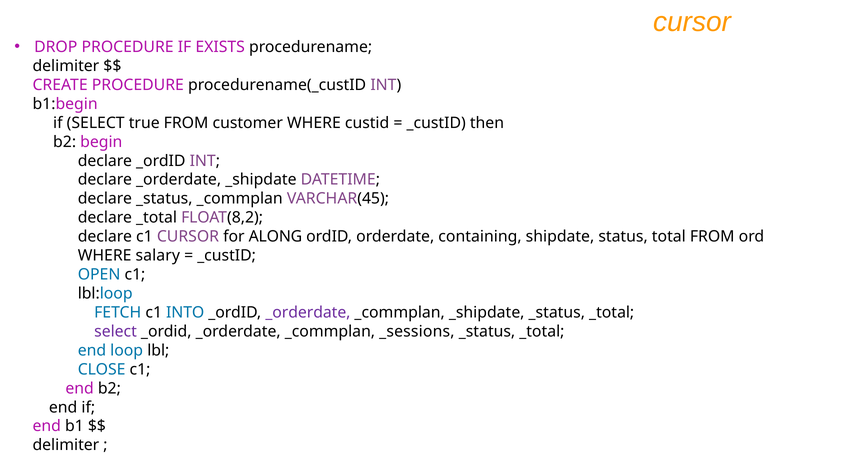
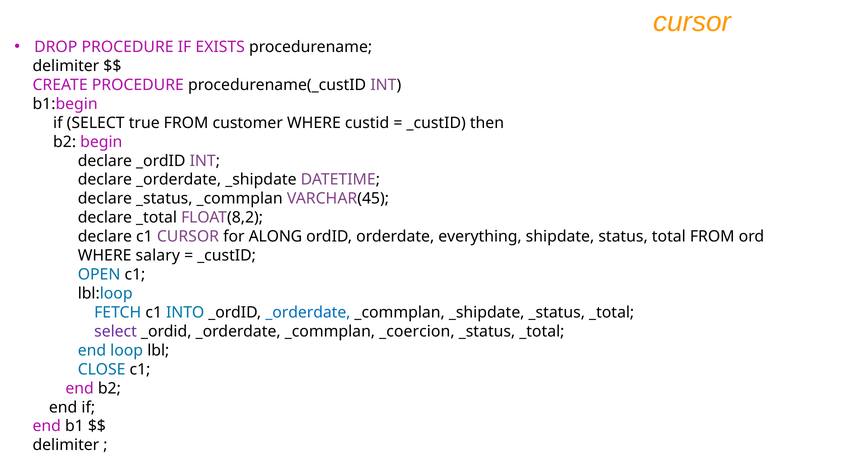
containing: containing -> everything (480, 237)
_orderdate colour: purple -> blue (308, 313)
_sessions: _sessions -> _coercion (417, 332)
